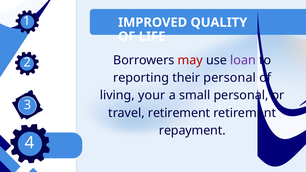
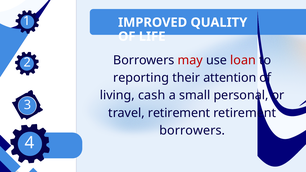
loan colour: purple -> red (243, 60)
their personal: personal -> attention (230, 78)
your: your -> cash (152, 95)
repayment: repayment -> borrowers (192, 131)
